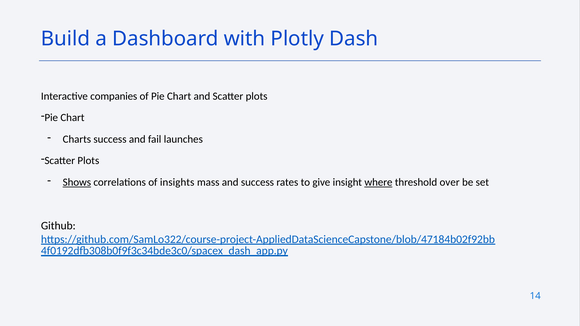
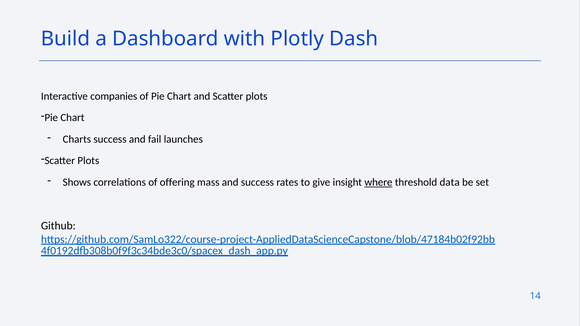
Shows underline: present -> none (77, 182)
insights: insights -> offering (177, 182)
over: over -> data (450, 182)
